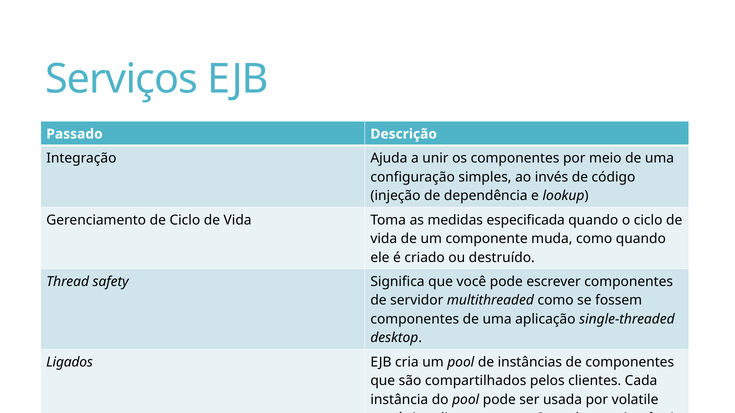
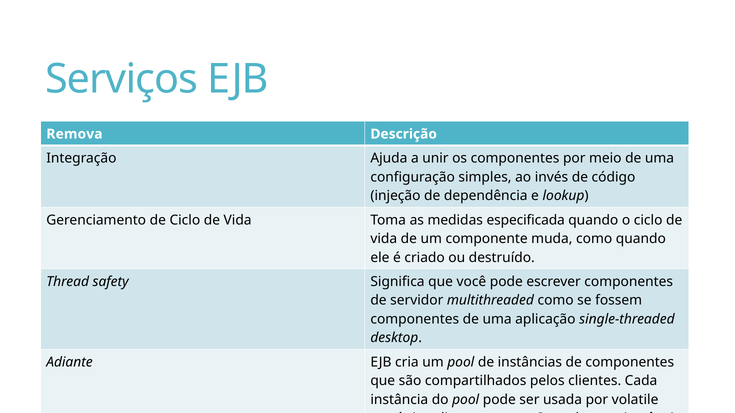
Passado: Passado -> Remova (74, 134)
Ligados: Ligados -> Adiante (69, 363)
